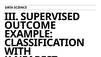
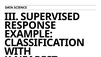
OUTCOME: OUTCOME -> RESPONSE (30, 25)
